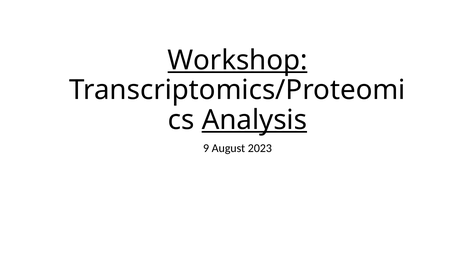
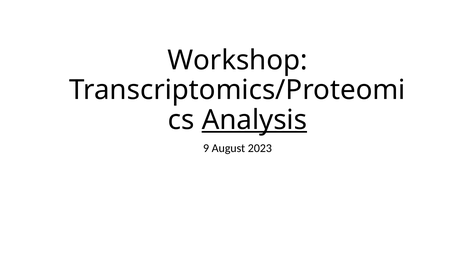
Workshop underline: present -> none (238, 60)
